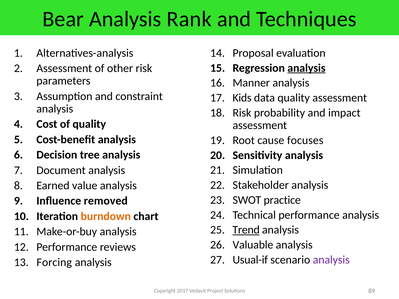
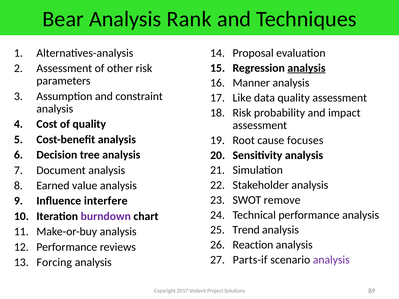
Kids: Kids -> Like (242, 98)
practice: practice -> remove (282, 200)
removed: removed -> interfere (106, 201)
burndown colour: orange -> purple (106, 216)
Trend underline: present -> none (246, 230)
Valuable: Valuable -> Reaction (253, 245)
Usual-if: Usual-if -> Parts-if (250, 260)
